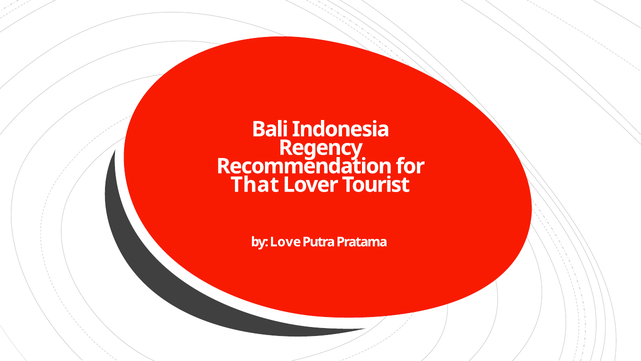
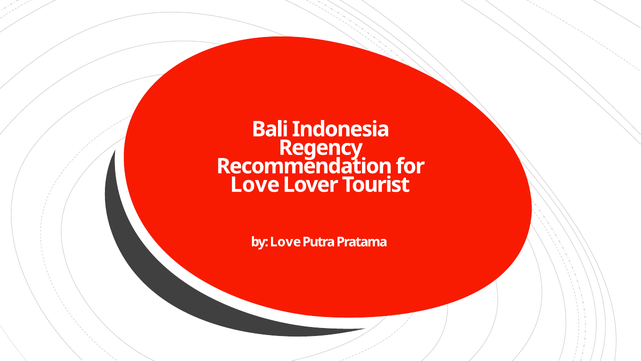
That: That -> Love (255, 185)
